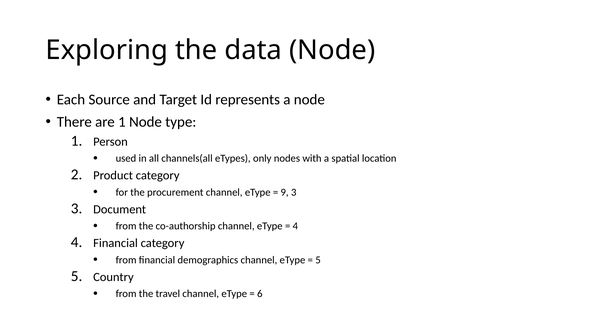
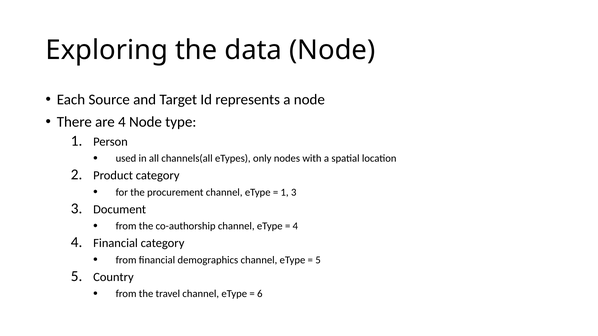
are 1: 1 -> 4 (122, 122)
9: 9 -> 1 (285, 192)
